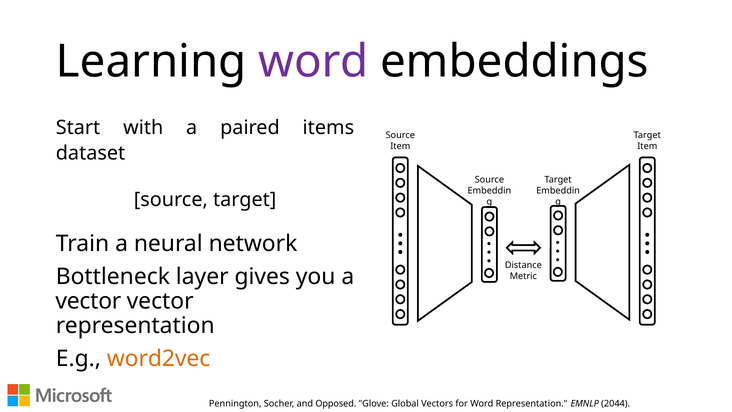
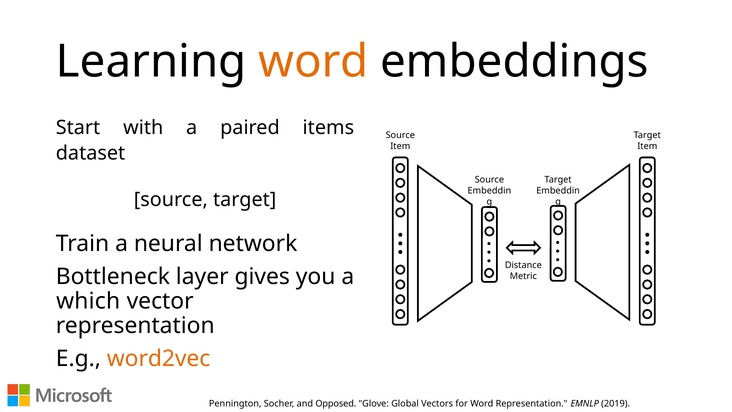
word colour: purple -> orange (313, 61)
vector: vector -> which (88, 301)
2044: 2044 -> 2019 (616, 404)
